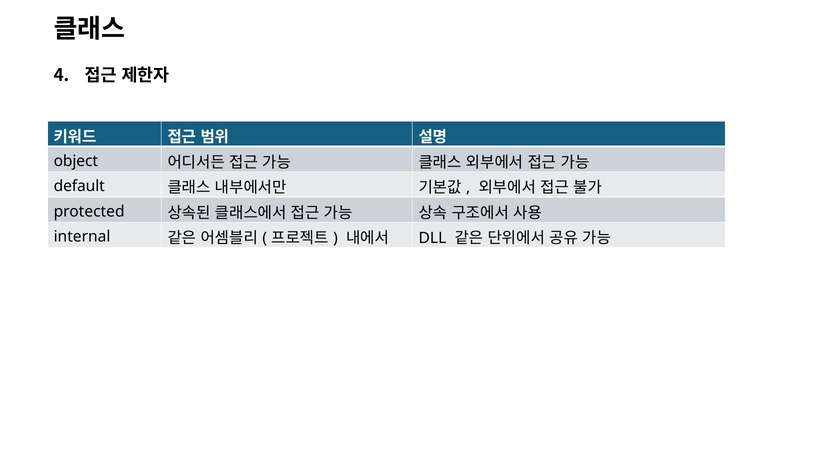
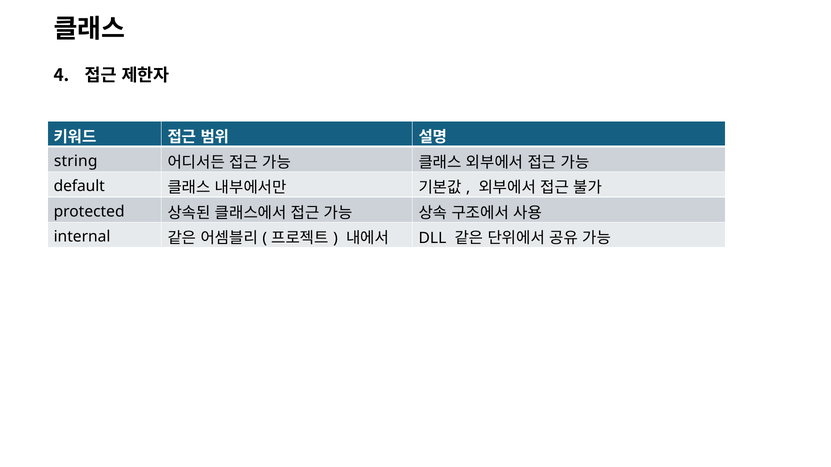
object: object -> string (76, 161)
